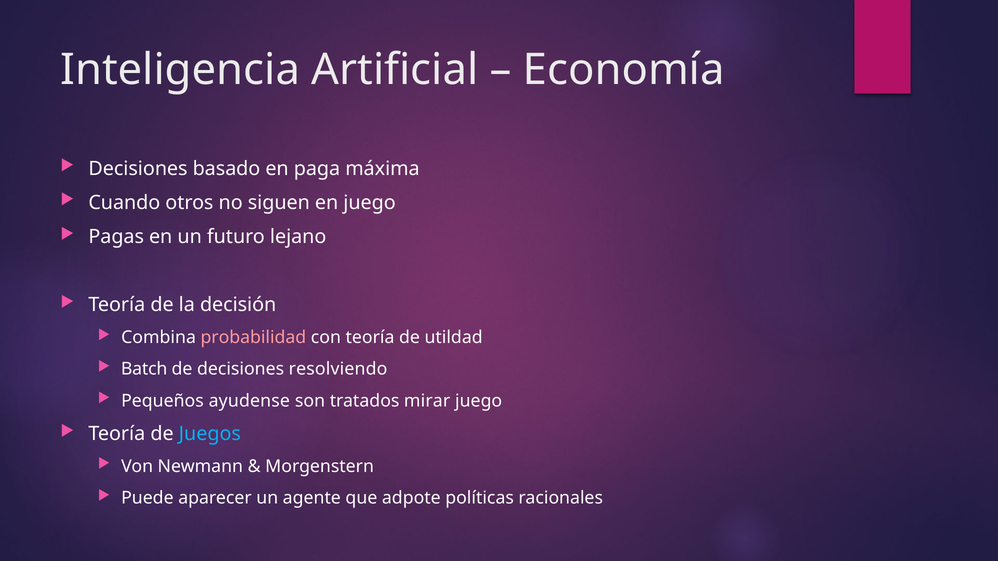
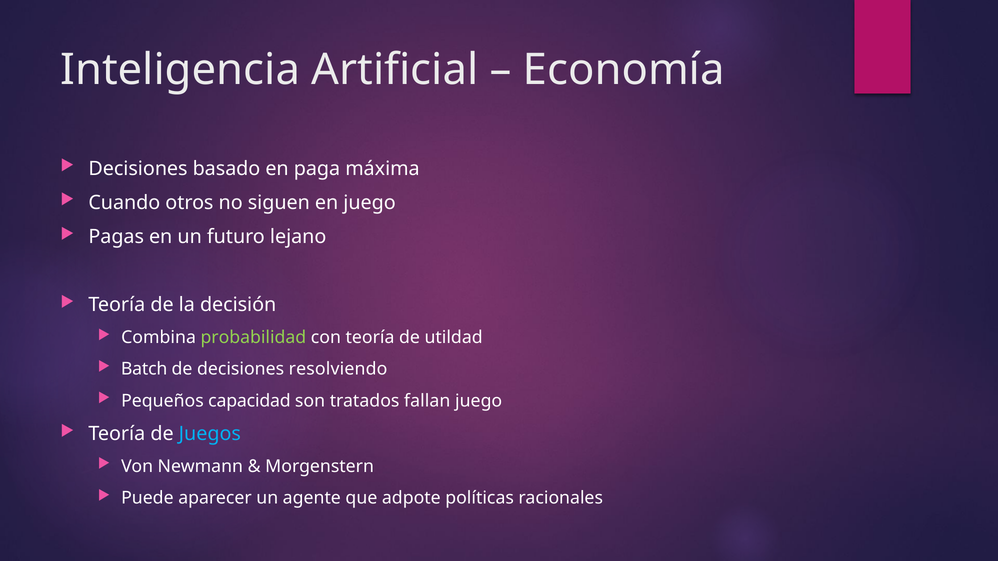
probabilidad colour: pink -> light green (253, 338)
ayudense: ayudense -> capacidad (249, 401)
mirar: mirar -> fallan (427, 401)
